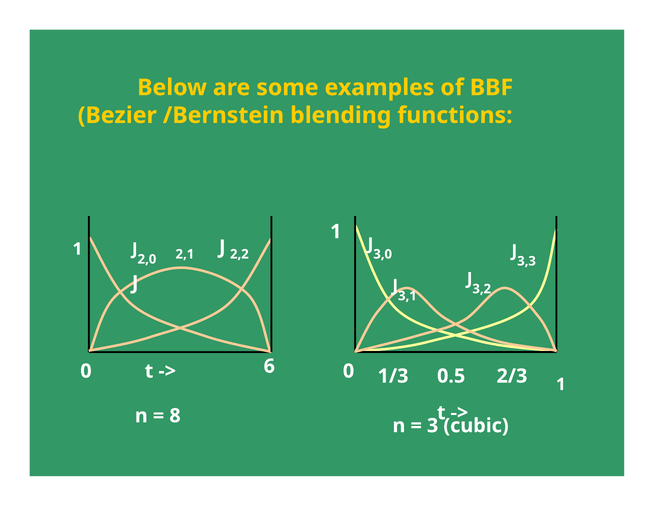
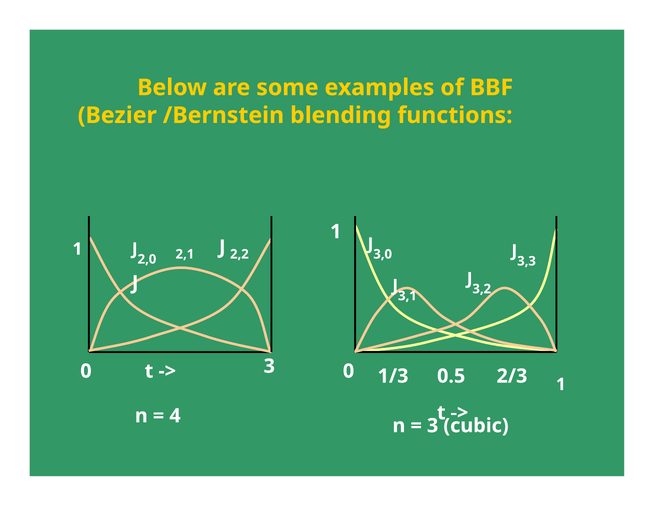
0 6: 6 -> 3 (269, 366)
8: 8 -> 4 (175, 415)
